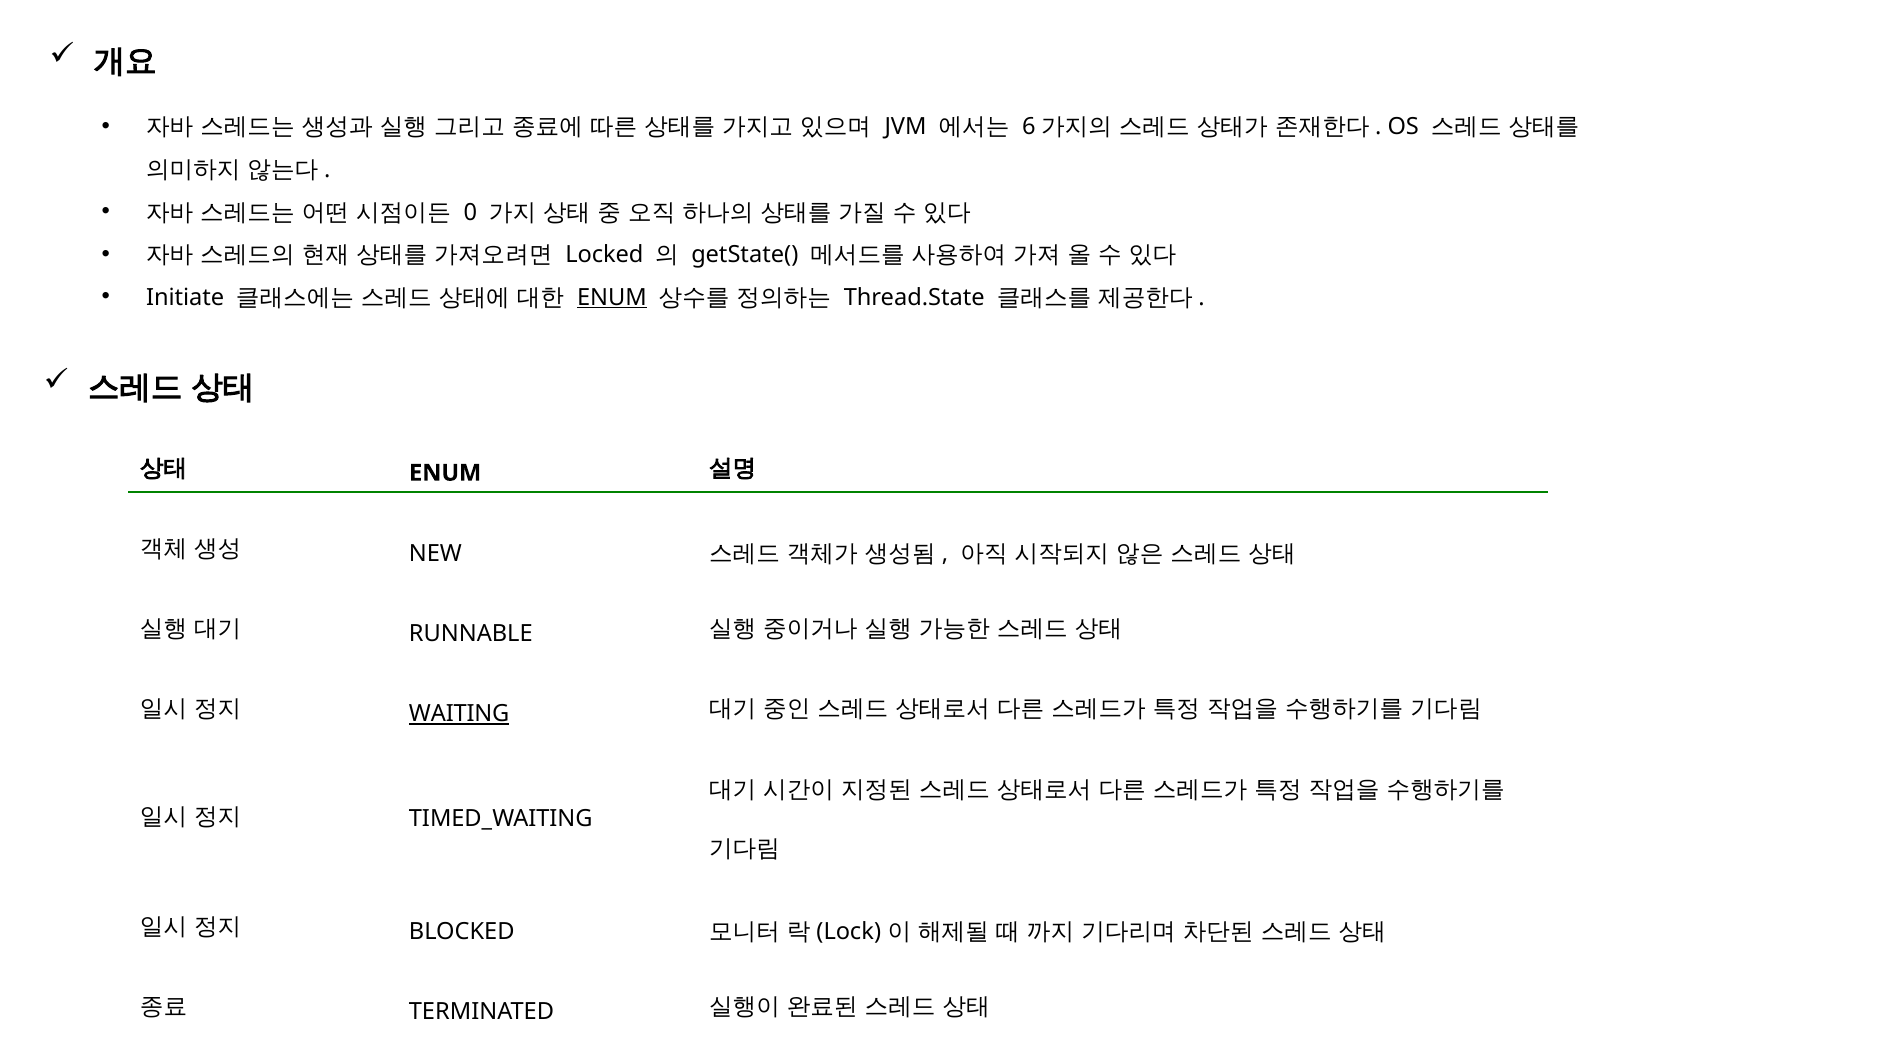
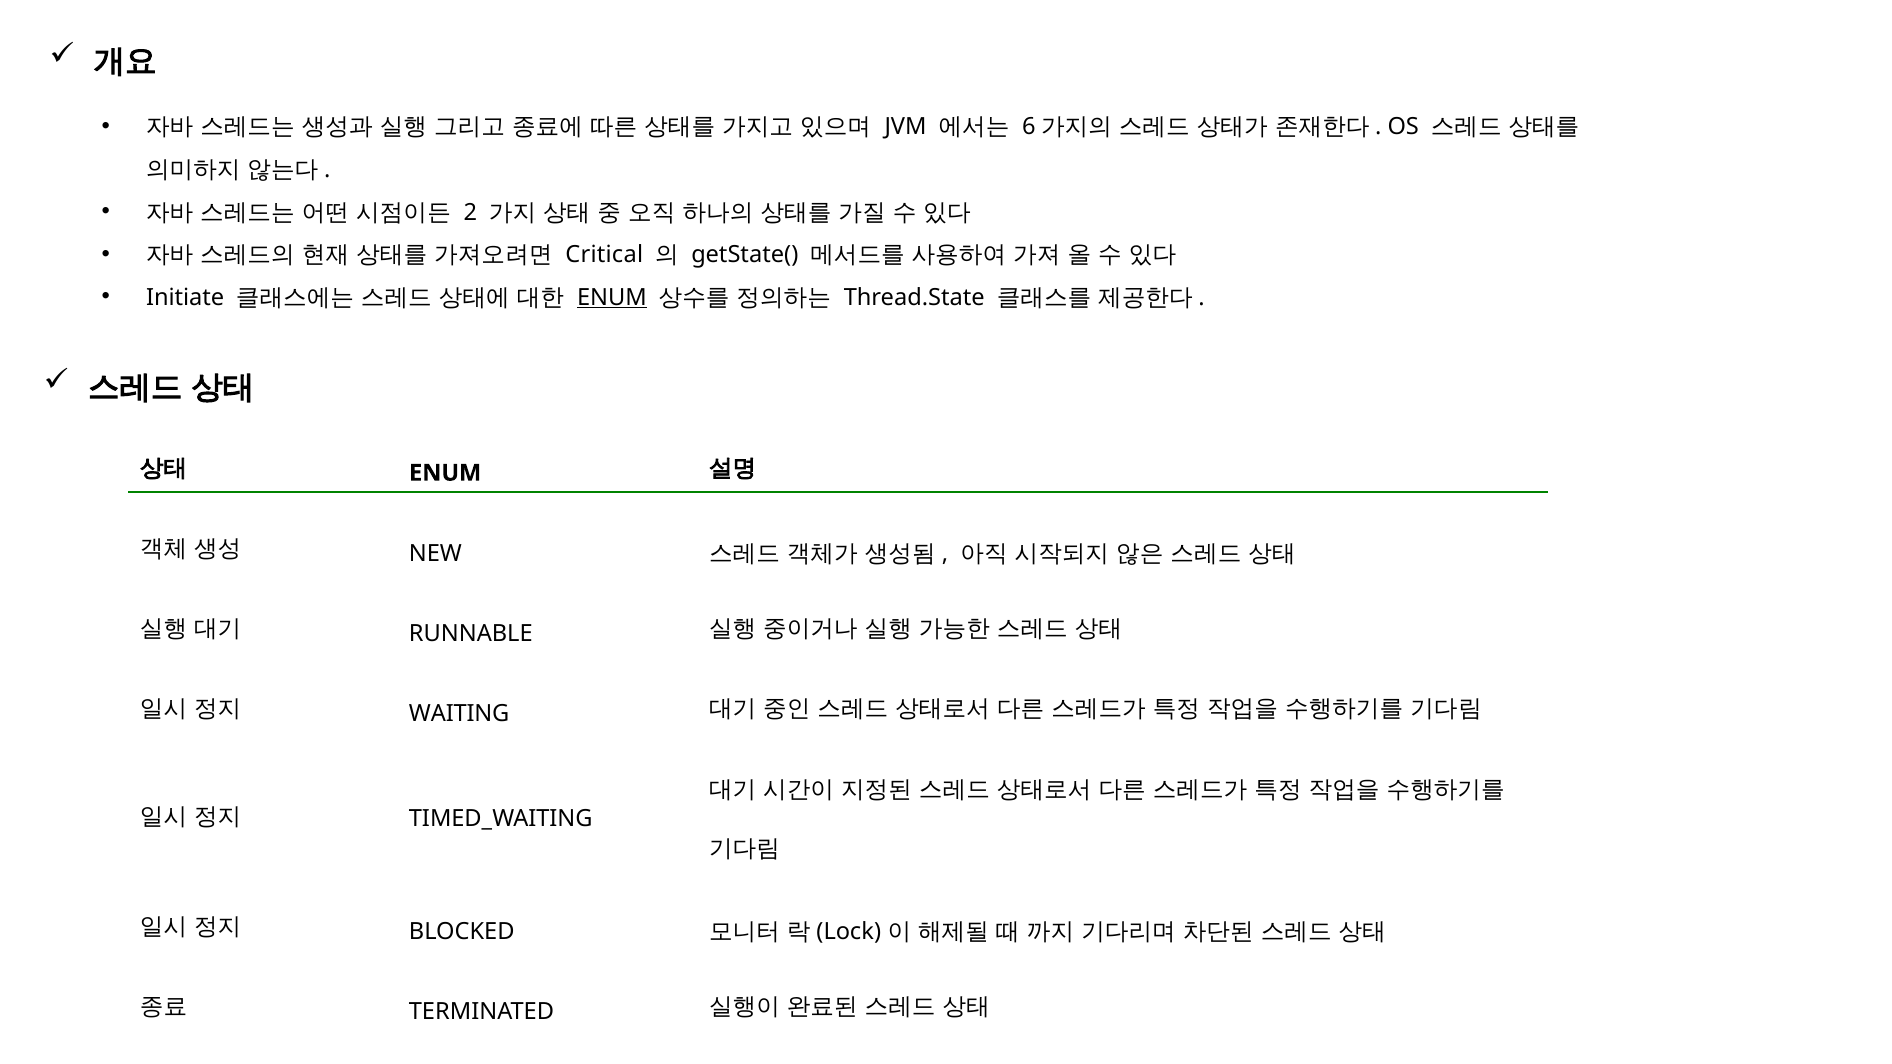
0: 0 -> 2 (470, 212)
Locked: Locked -> Critical (604, 255)
WAITING underline: present -> none (459, 714)
